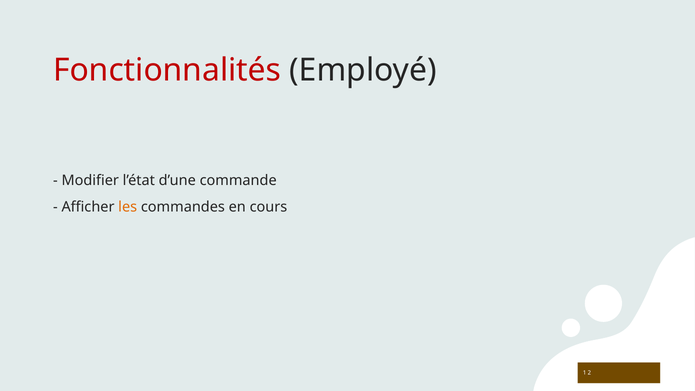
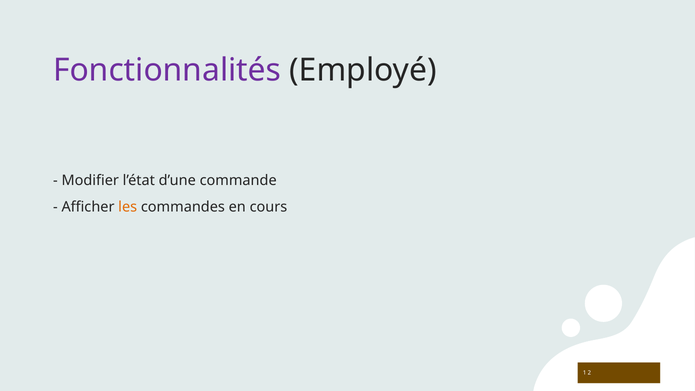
Fonctionnalités colour: red -> purple (167, 70)
